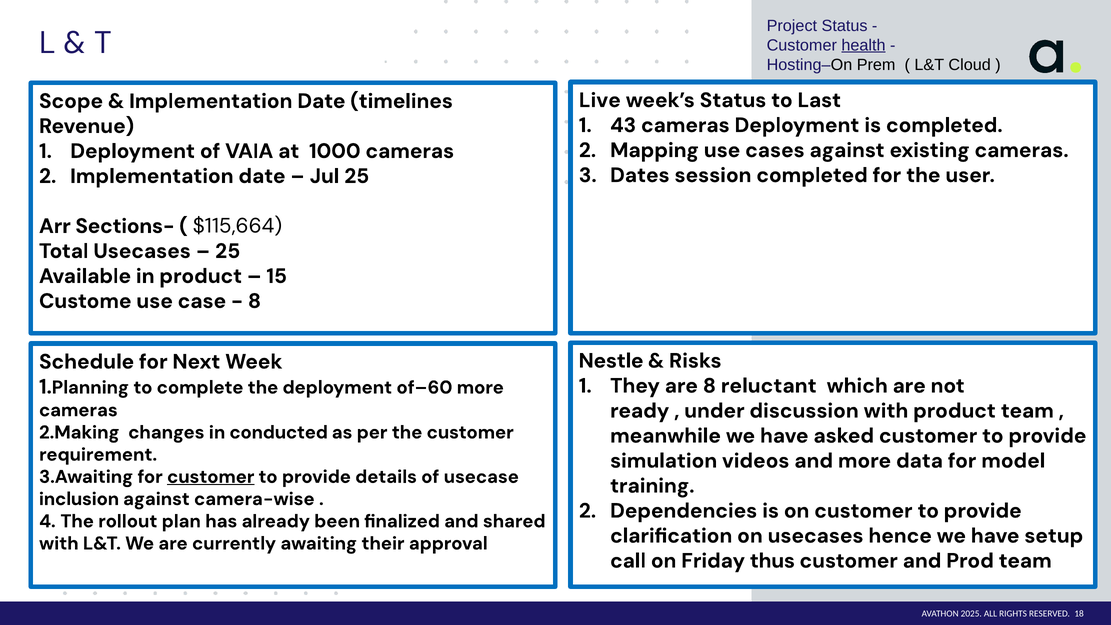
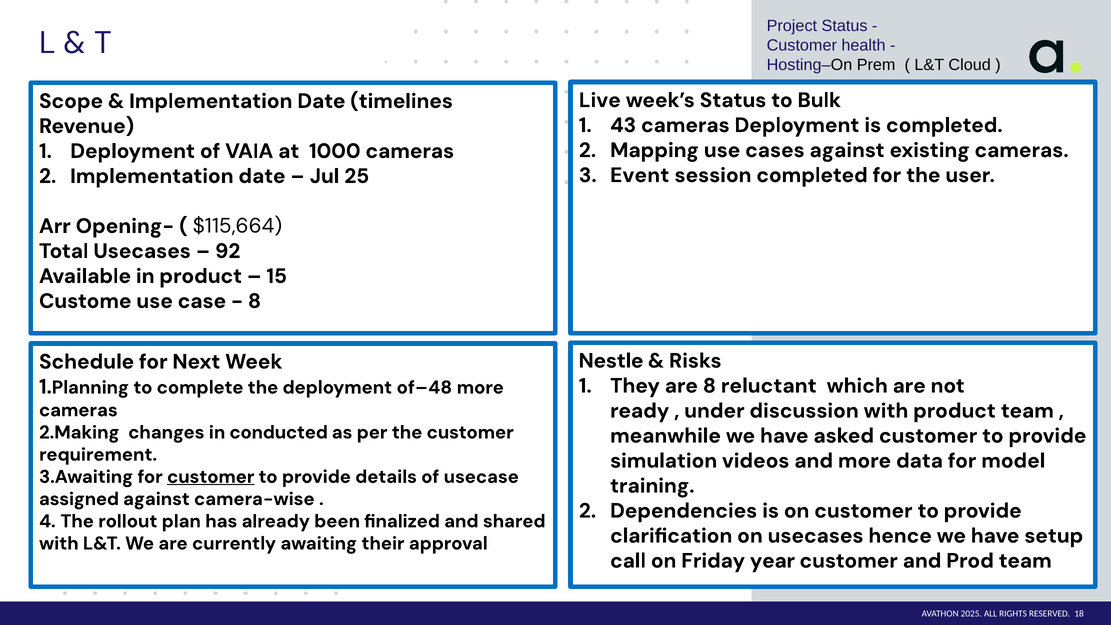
health underline: present -> none (864, 45)
Last: Last -> Bulk (819, 100)
Dates: Dates -> Event (640, 175)
Sections-: Sections- -> Opening- (125, 226)
25: 25 -> 92 (228, 251)
of–60: of–60 -> of–48 (424, 387)
inclusion: inclusion -> assigned (79, 499)
thus: thus -> year (772, 561)
